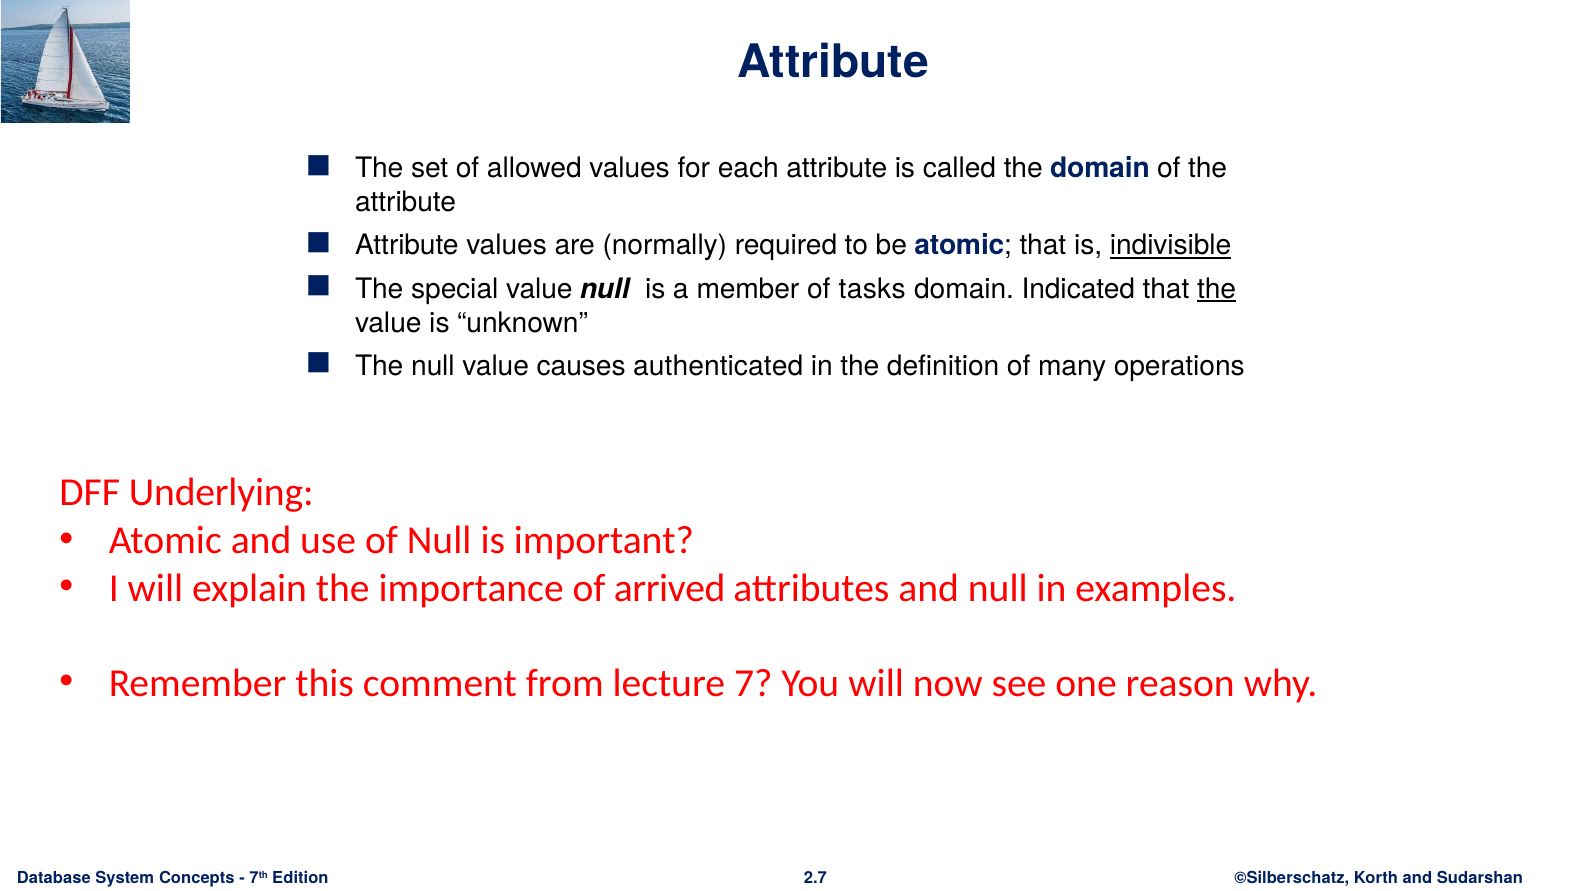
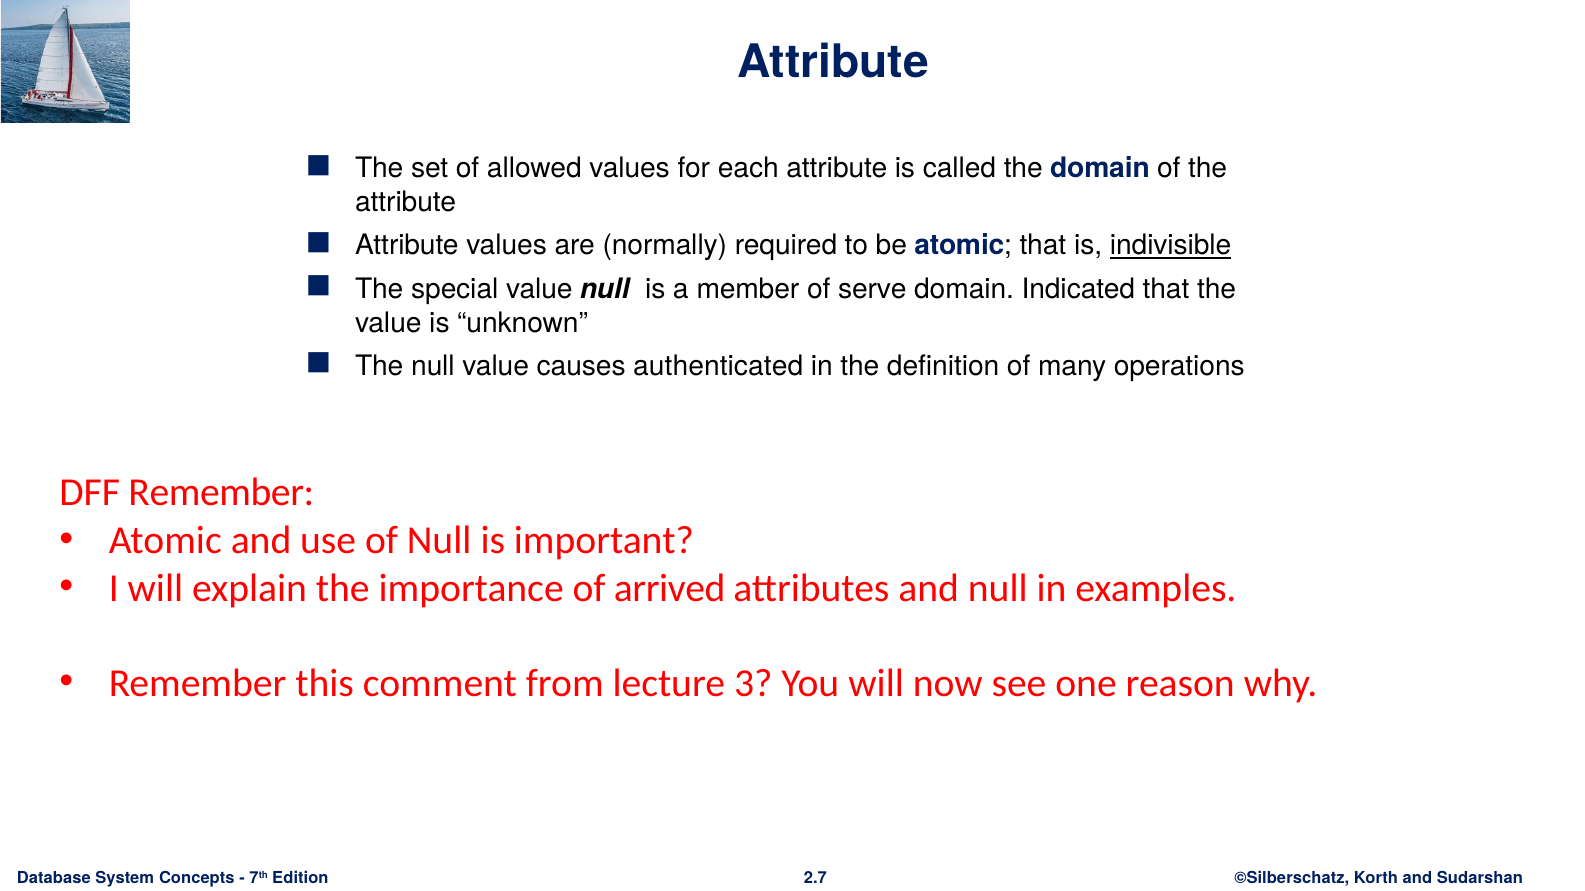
tasks: tasks -> serve (872, 289)
the underline: present -> none (1217, 289)
DFF Underlying: Underlying -> Remember (221, 493)
7: 7 -> 3 (753, 683)
